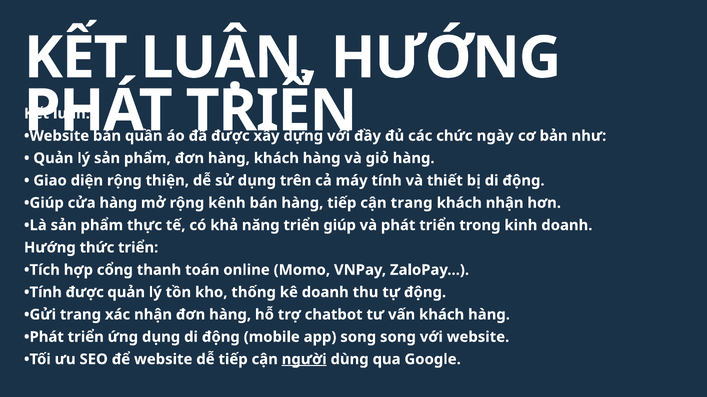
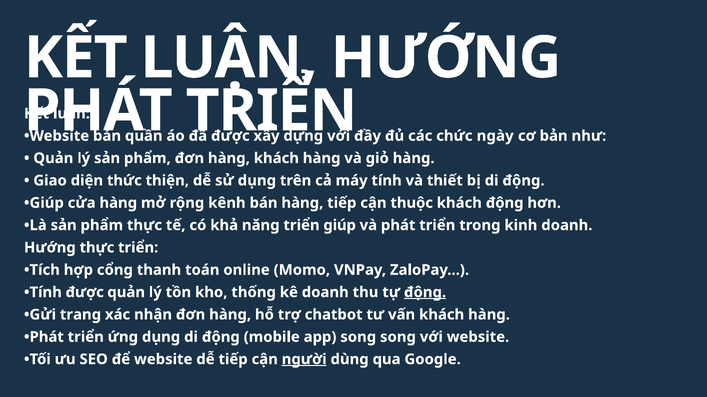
diện rộng: rộng -> thức (124, 181)
cận trang: trang -> thuộc (412, 203)
khách nhận: nhận -> động (505, 203)
Hướng thức: thức -> thực (97, 248)
động underline: none -> present (425, 293)
